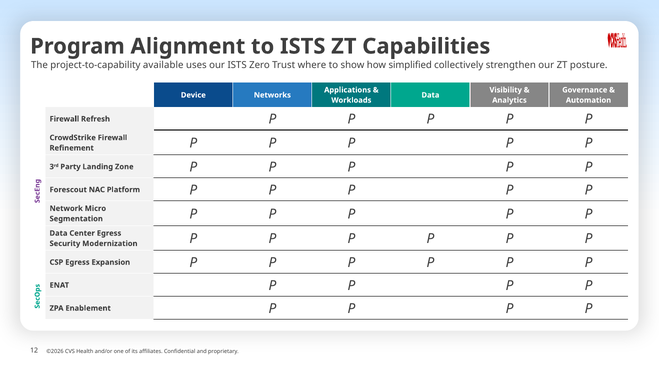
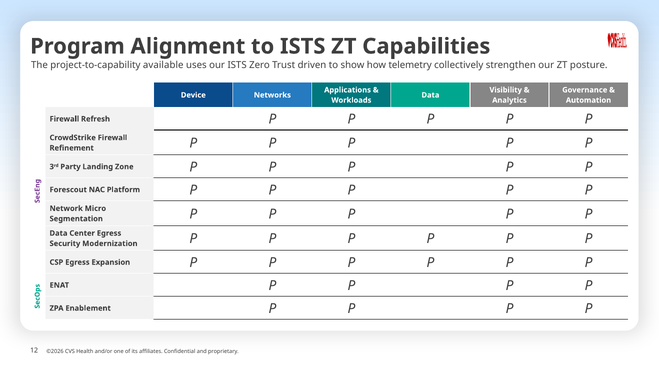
where: where -> driven (312, 65)
simplified: simplified -> telemetry (410, 65)
